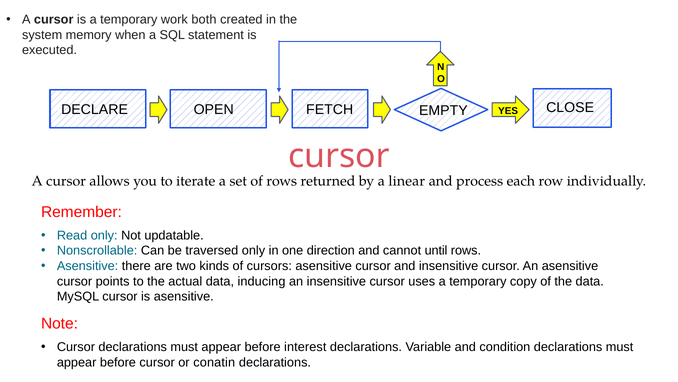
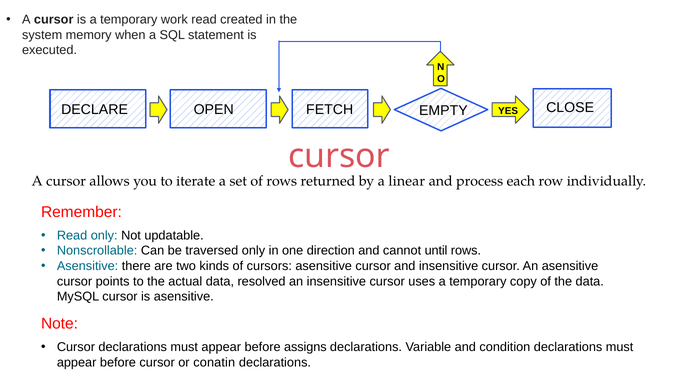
work both: both -> read (204, 20)
inducing: inducing -> resolved (262, 281)
interest: interest -> assigns (305, 347)
